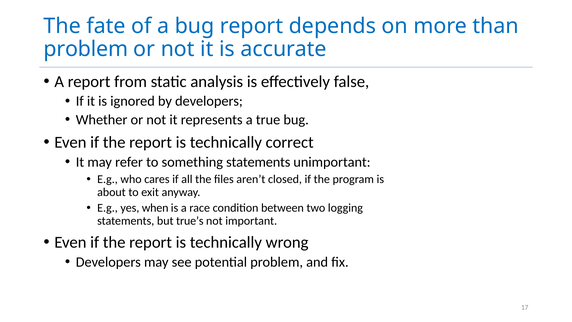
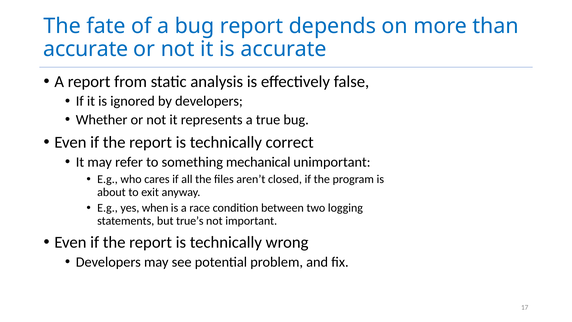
problem: problem -> accurate (86, 49)
something statements: statements -> mechanical (258, 162)
